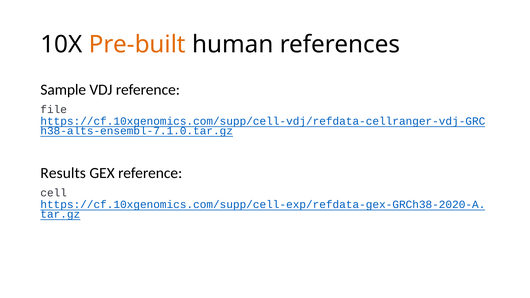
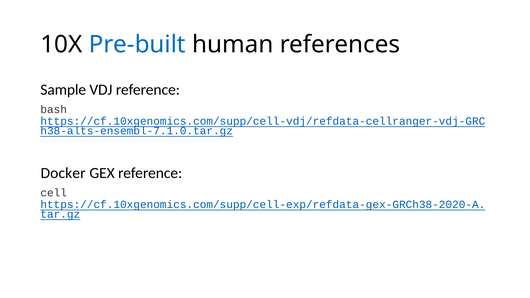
Pre-built colour: orange -> blue (137, 45)
file: file -> bash (54, 109)
Results: Results -> Docker (63, 173)
